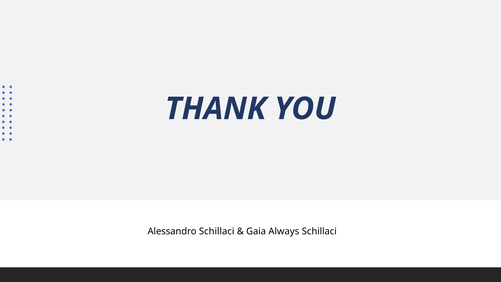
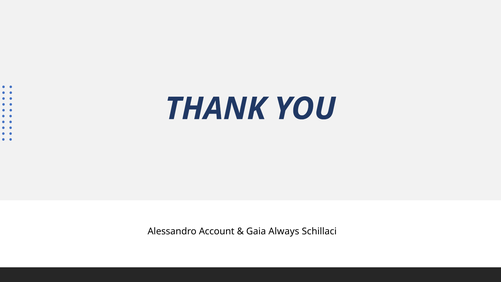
Alessandro Schillaci: Schillaci -> Account (217, 231)
